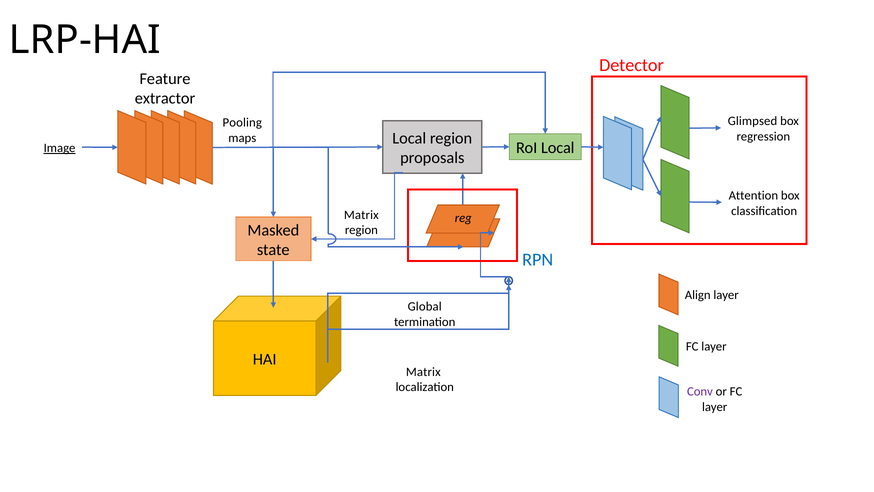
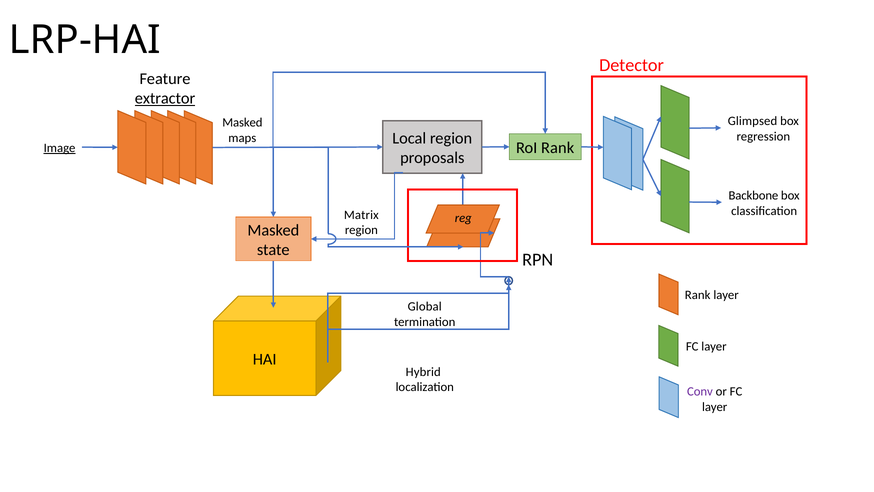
extractor underline: none -> present (165, 98)
Pooling: Pooling -> Masked (242, 122)
RoI Local: Local -> Rank (558, 148)
Attention: Attention -> Backbone (753, 195)
RPN colour: blue -> black (538, 260)
Align: Align -> Rank (698, 295)
Matrix: Matrix -> Hybrid (423, 372)
